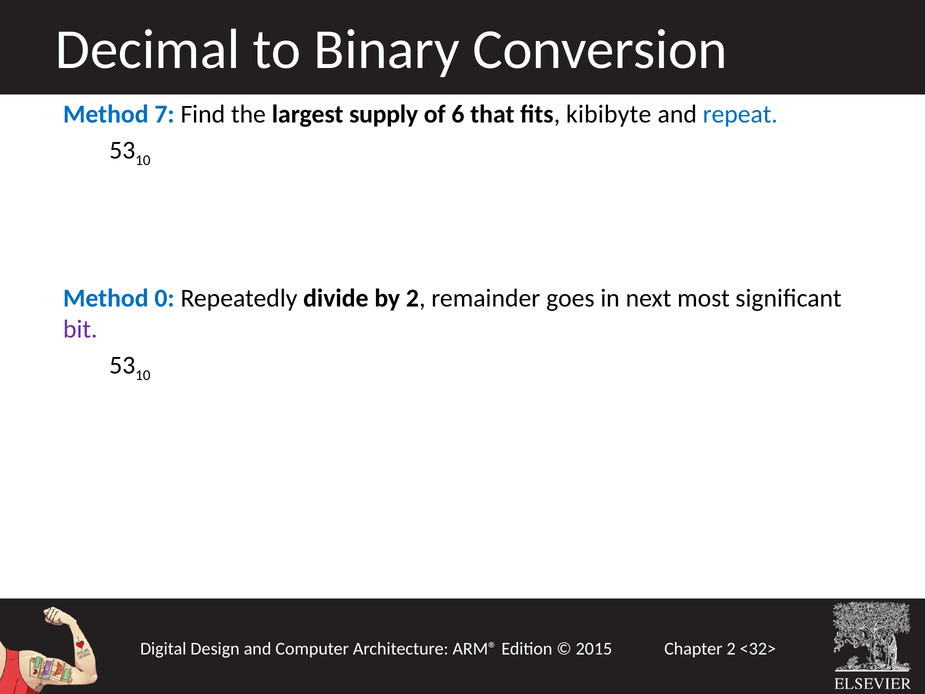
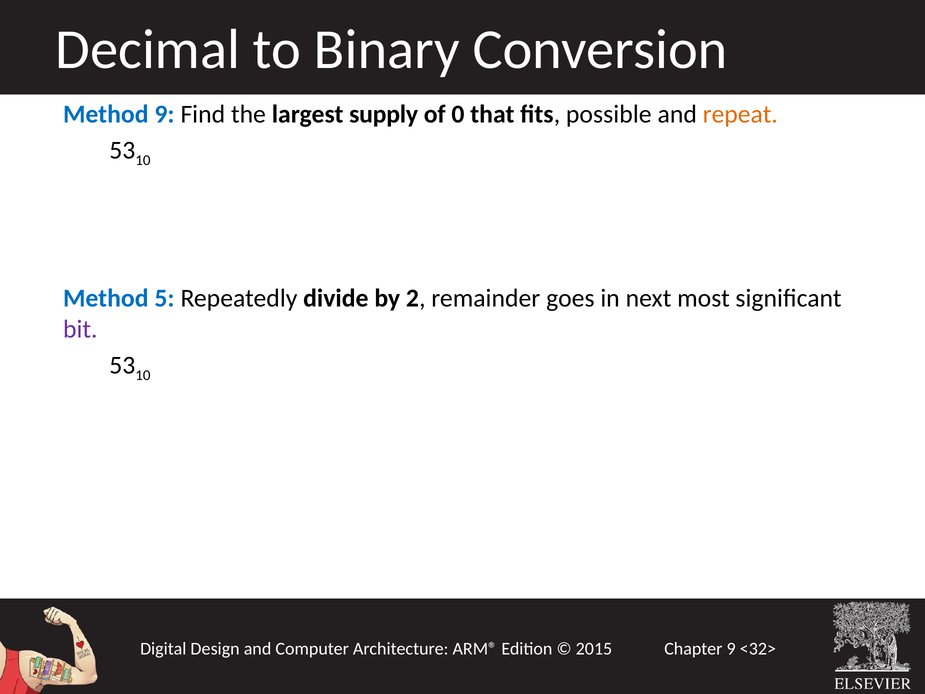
Method 7: 7 -> 9 (164, 114)
6: 6 -> 0 (458, 114)
kibibyte: kibibyte -> possible (609, 114)
repeat colour: blue -> orange (740, 114)
0: 0 -> 5 (164, 298)
2: 2 -> 9 (731, 649)
